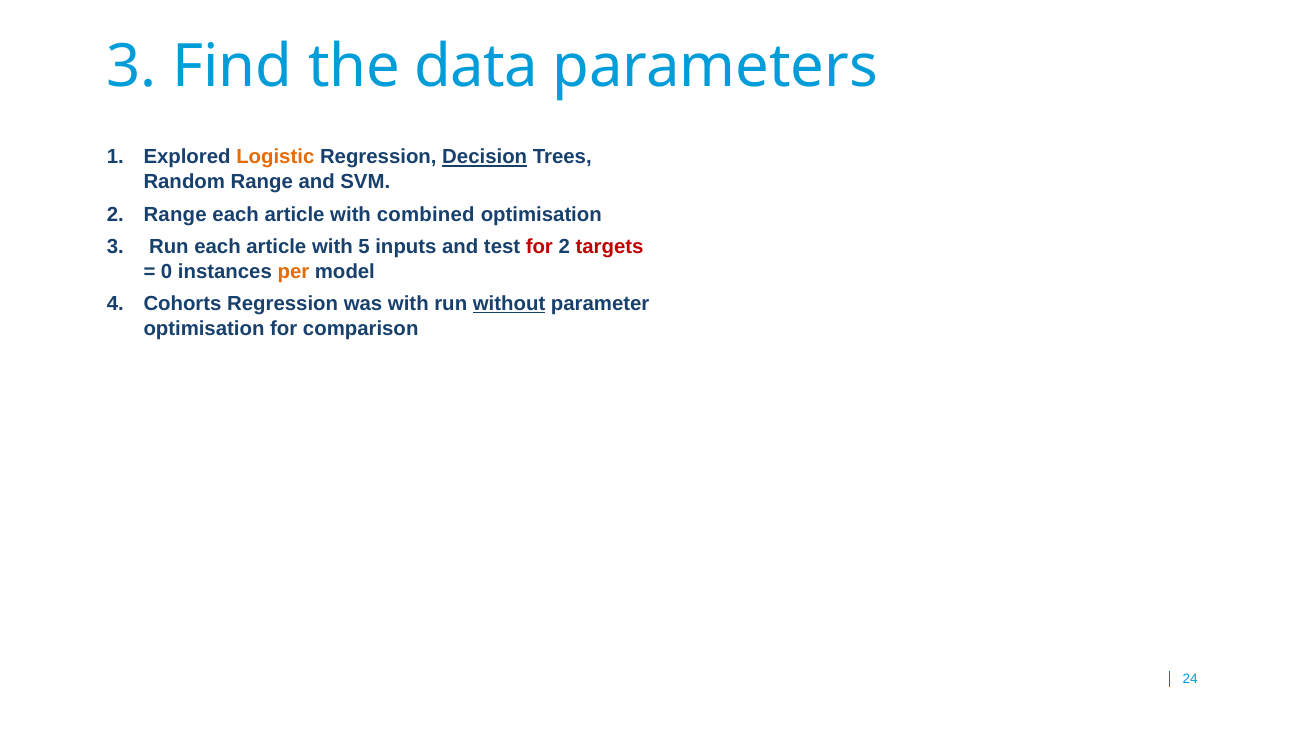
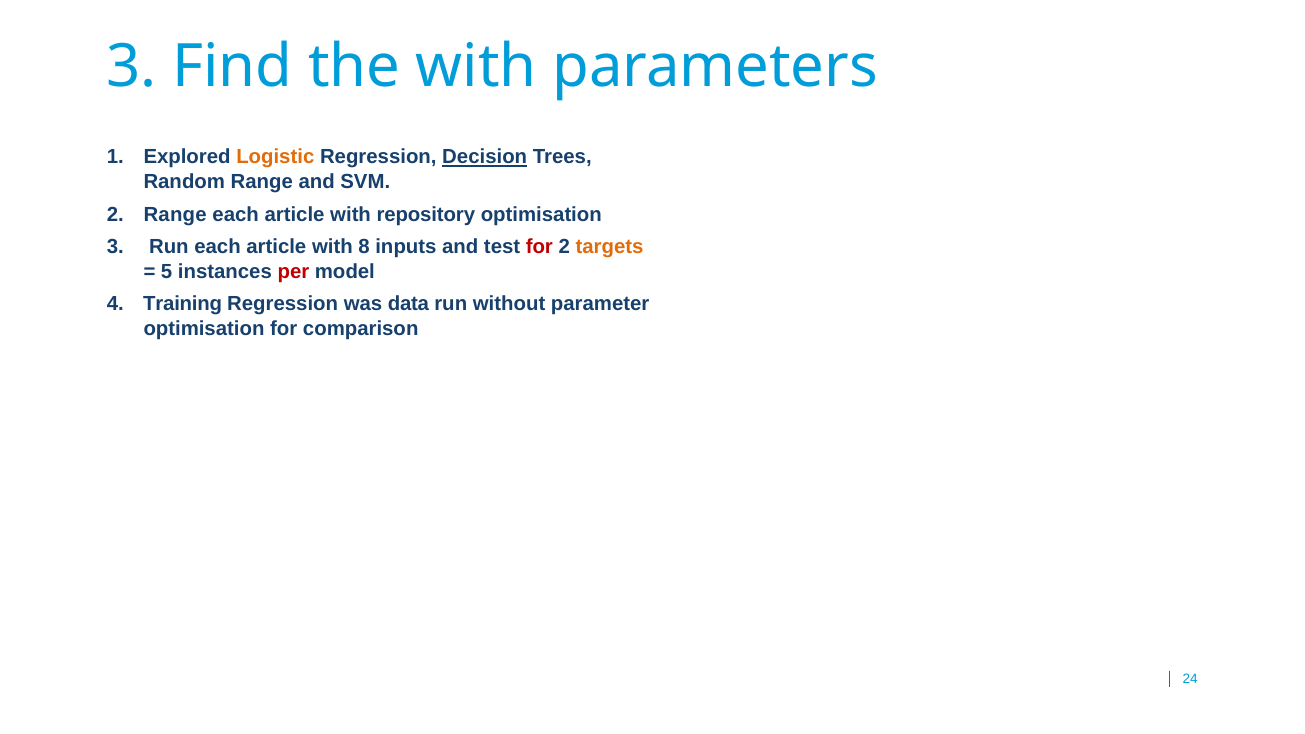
the data: data -> with (476, 67)
combined: combined -> repository (426, 214)
5: 5 -> 8 (364, 247)
targets colour: red -> orange (610, 247)
0: 0 -> 5 (167, 271)
per colour: orange -> red (293, 271)
Cohorts: Cohorts -> Training (183, 304)
was with: with -> data (408, 304)
without underline: present -> none (509, 304)
